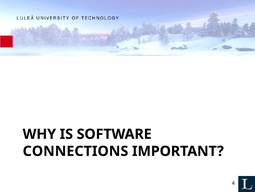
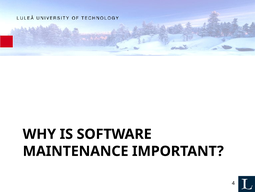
CONNECTIONS: CONNECTIONS -> MAINTENANCE (76, 151)
